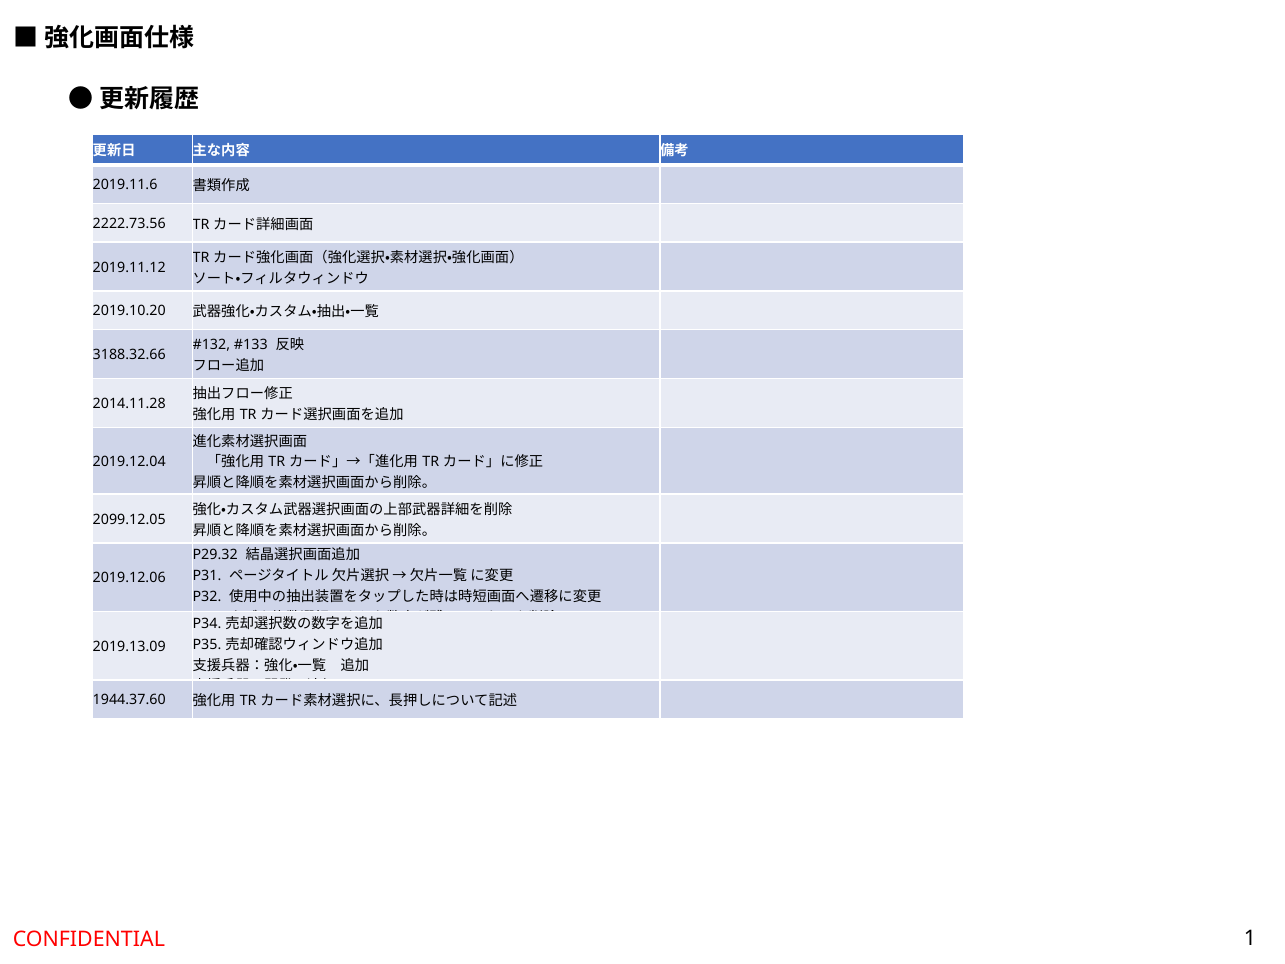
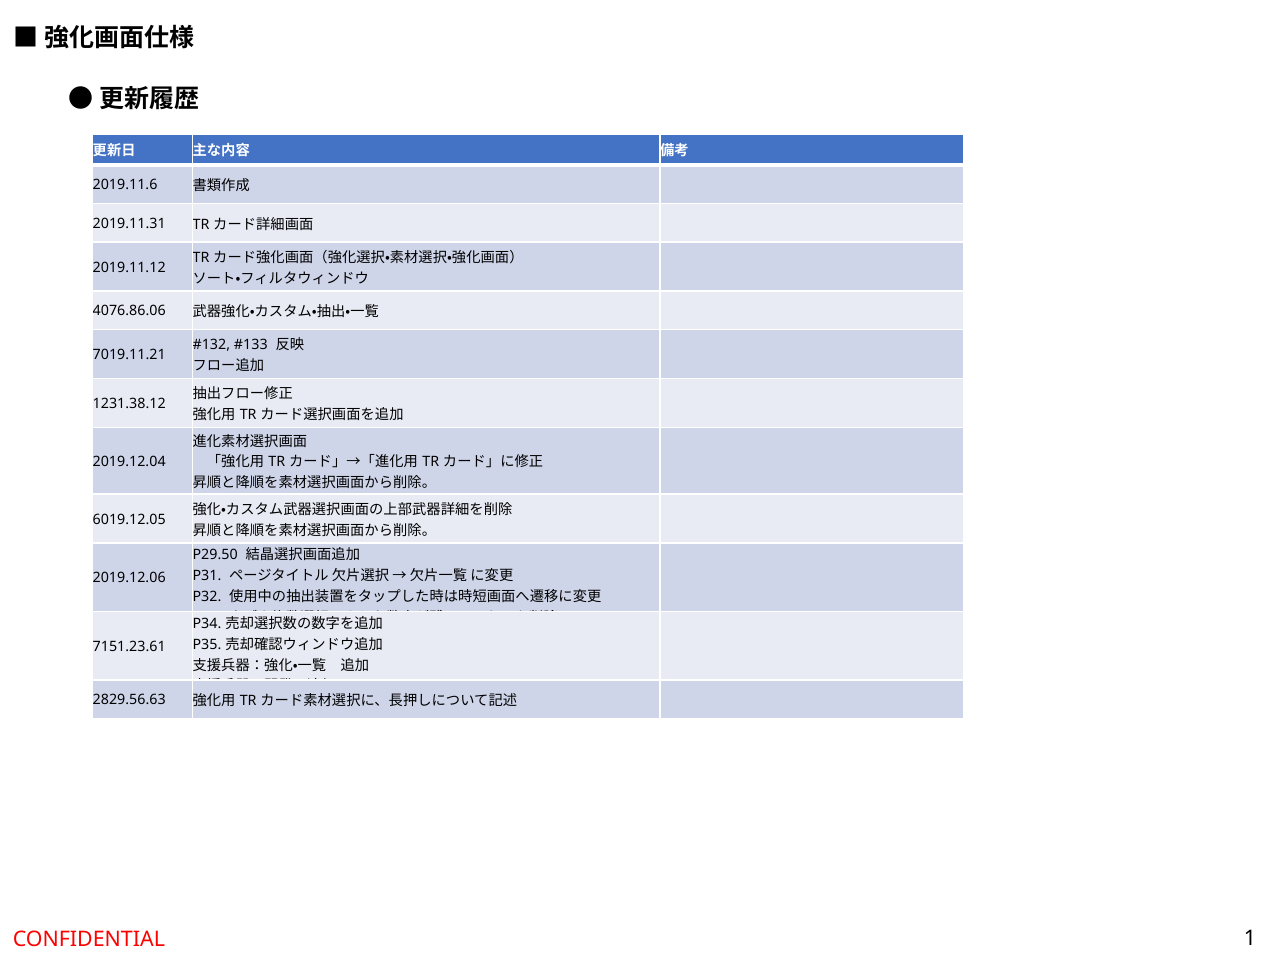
2222.73.56: 2222.73.56 -> 2019.11.31 (129, 224)
2019.10.20: 2019.10.20 -> 4076.86.06 (129, 311)
3188.32.66: 3188.32.66 -> 7019.11.21 (129, 355)
2014.11.28: 2014.11.28 -> 1231.38.12 (129, 404)
2099.12.05: 2099.12.05 -> 6019.12.05 (129, 519)
P29.32: P29.32 -> P29.50 (215, 555)
2019.13.09: 2019.13.09 -> 7151.23.61 (129, 646)
1944.37.60: 1944.37.60 -> 2829.56.63 (129, 700)
